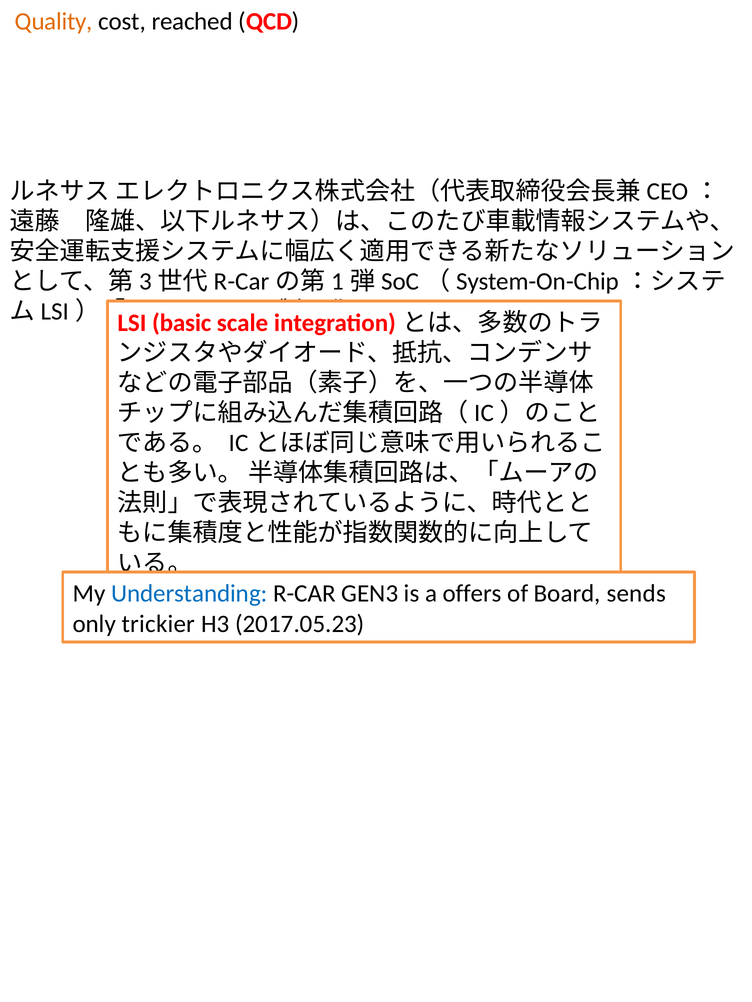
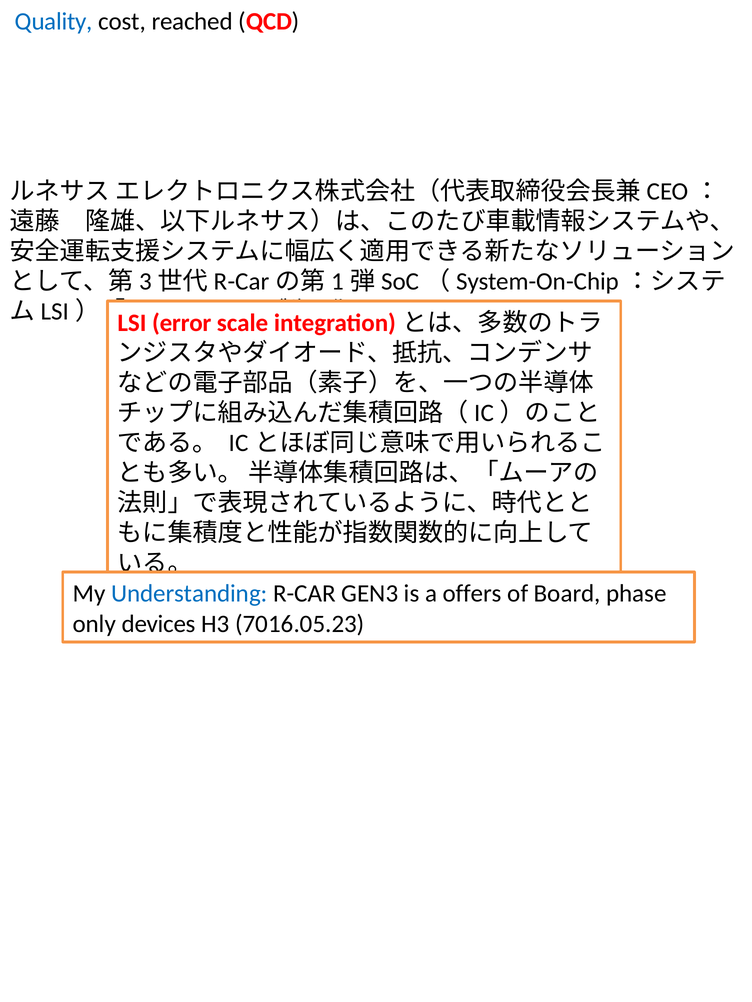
Quality colour: orange -> blue (54, 22)
basic: basic -> error (182, 323)
sends: sends -> phase (636, 594)
trickier: trickier -> devices (159, 624)
2017.05.23: 2017.05.23 -> 7016.05.23 (300, 624)
